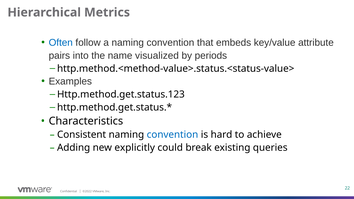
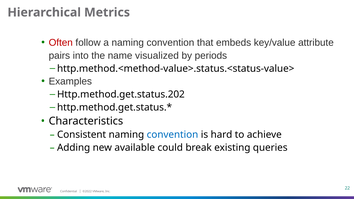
Often colour: blue -> red (61, 43)
Http.method.get.status.123: Http.method.get.status.123 -> Http.method.get.status.202 (121, 95)
explicitly: explicitly -> available (135, 148)
